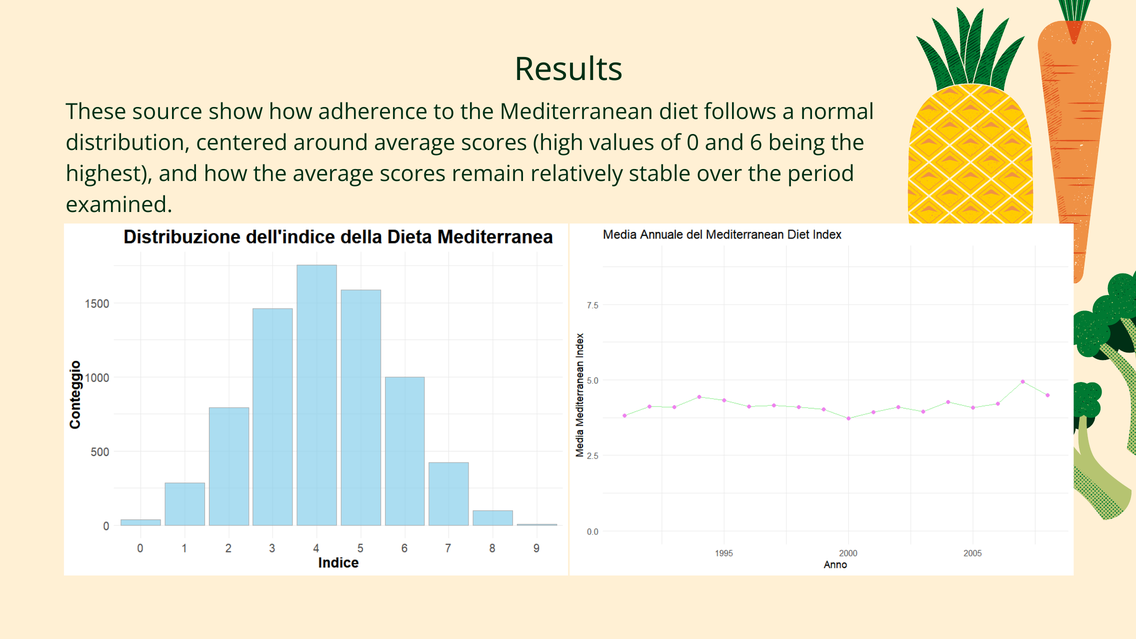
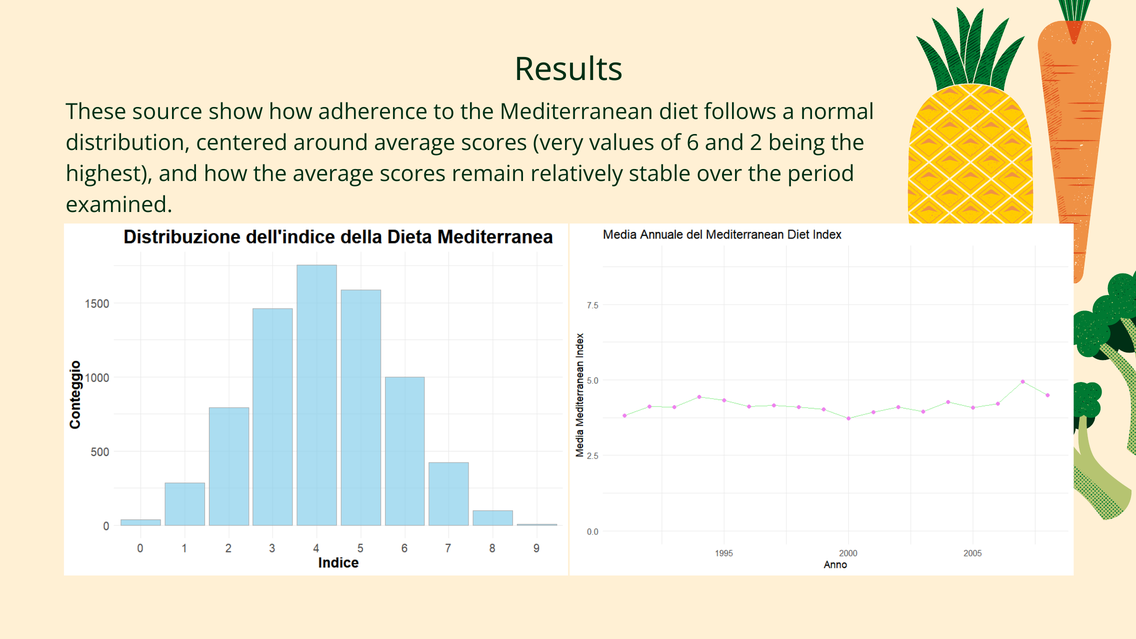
high: high -> very (558, 143)
0: 0 -> 6 (693, 143)
6: 6 -> 2 (756, 143)
